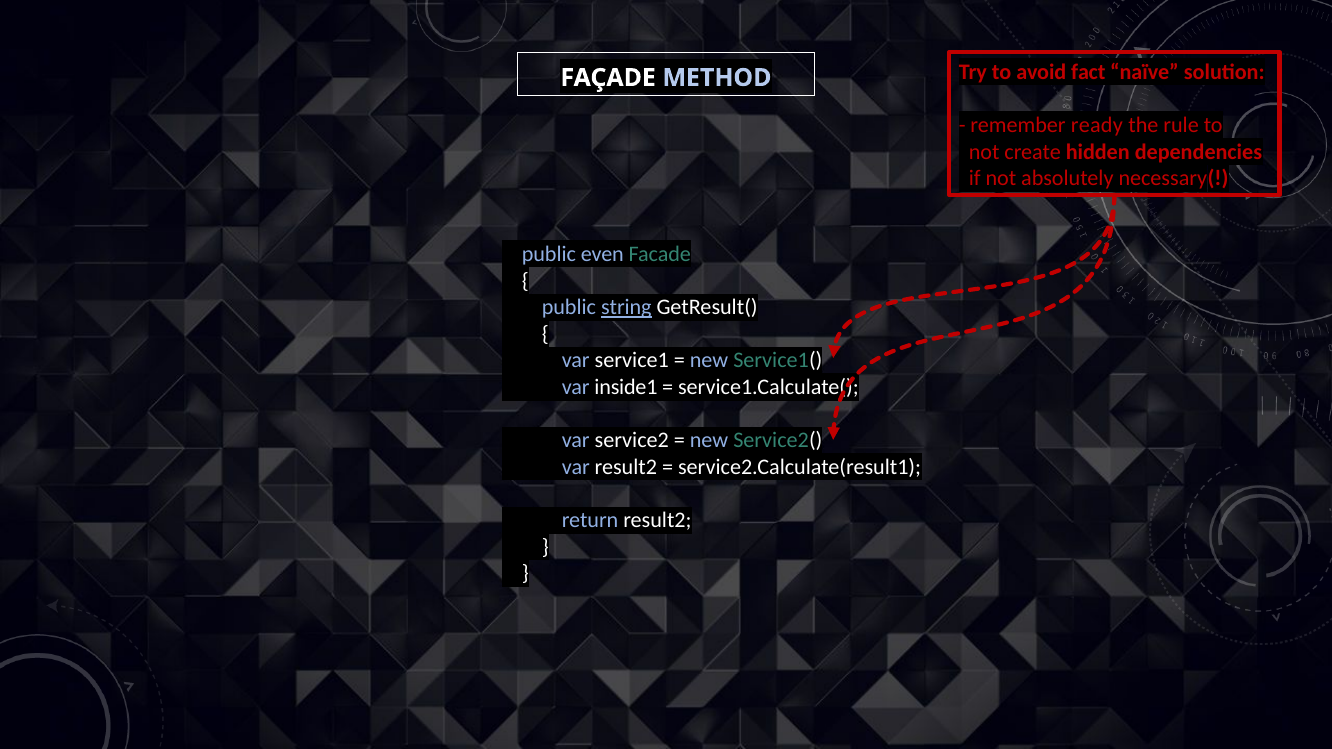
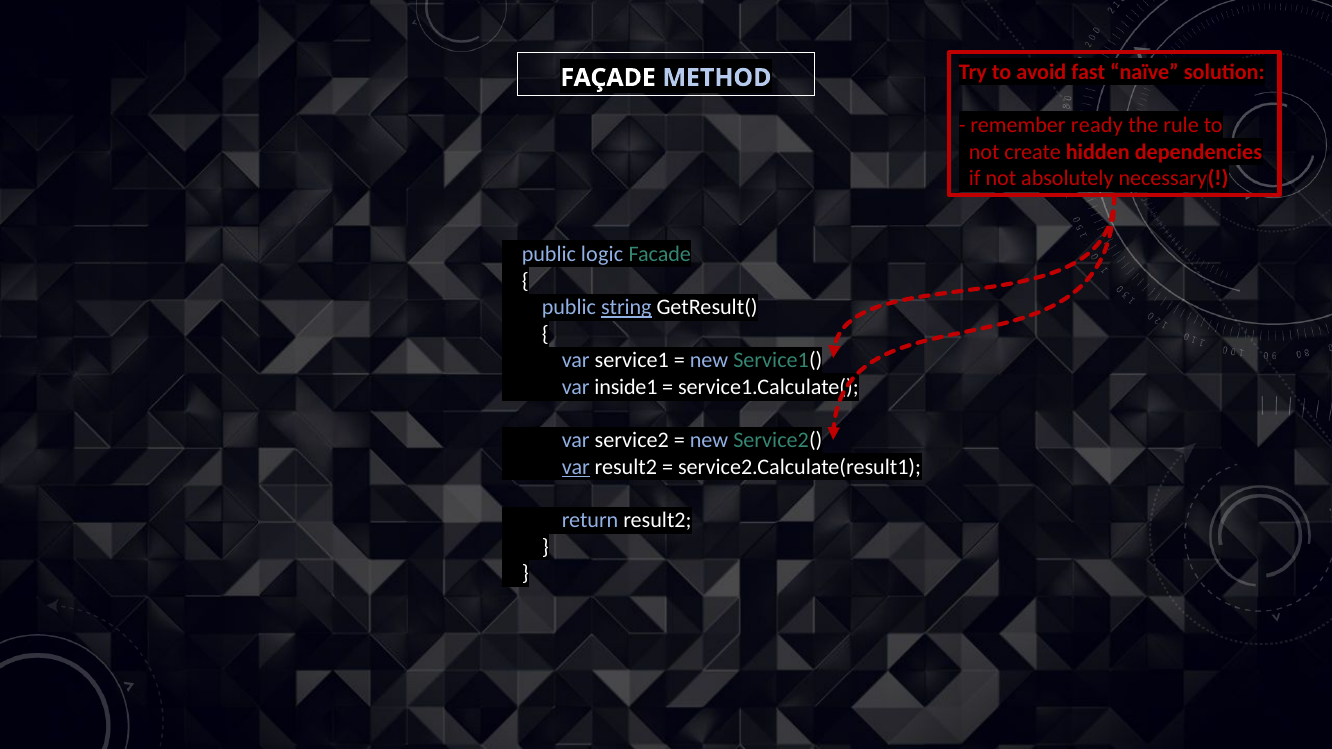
fact: fact -> fast (1088, 72)
even: even -> logic (602, 254)
var underline: none -> present (576, 467)
